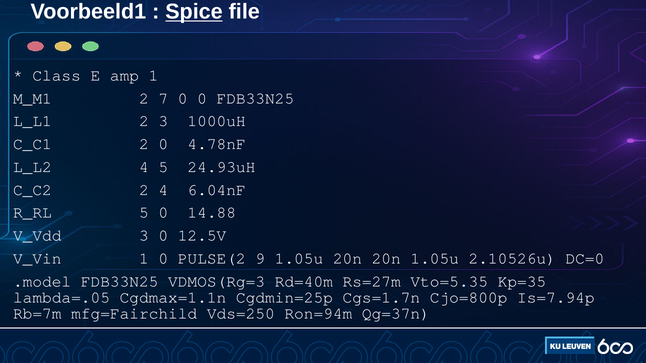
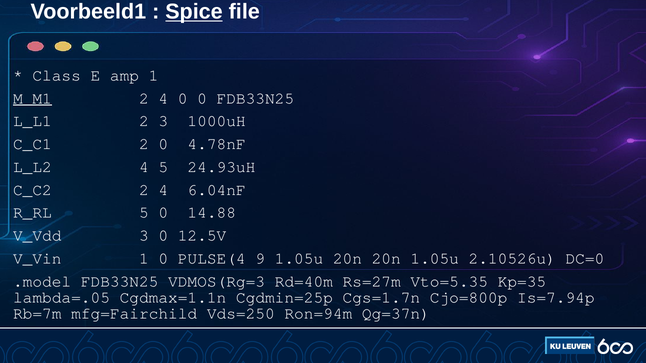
M_M1 underline: none -> present (32, 98)
7: 7 -> 4 (163, 98)
PULSE(2: PULSE(2 -> PULSE(4 (212, 259)
